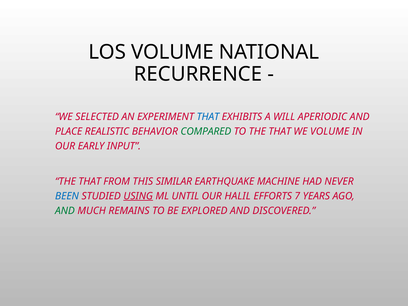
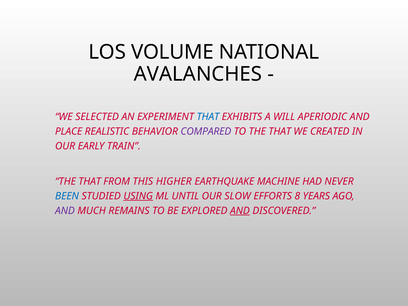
RECURRENCE: RECURRENCE -> AVALANCHES (198, 74)
COMPARED colour: green -> purple (206, 132)
WE VOLUME: VOLUME -> CREATED (330, 132)
INPUT: INPUT -> TRAIN (124, 146)
SIMILAR: SIMILAR -> HIGHER (174, 181)
HALIL: HALIL -> SLOW (238, 196)
7: 7 -> 8 (297, 196)
AND colour: green -> purple (65, 211)
AND underline: none -> present (240, 211)
